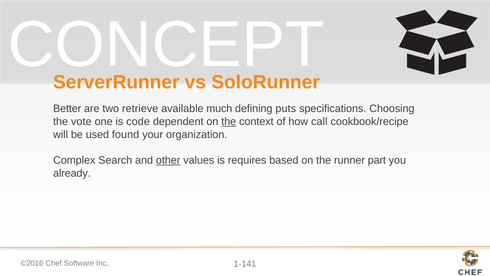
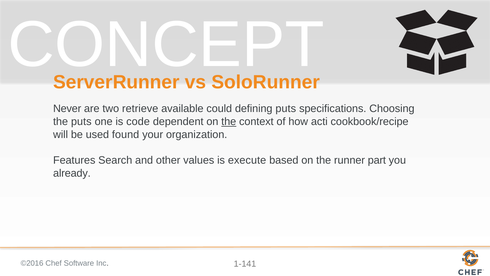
Better: Better -> Never (67, 109)
much: much -> could (219, 109)
the vote: vote -> puts (81, 121)
call: call -> acti (319, 121)
Complex: Complex -> Features (74, 160)
other underline: present -> none (168, 160)
requires: requires -> execute (247, 160)
